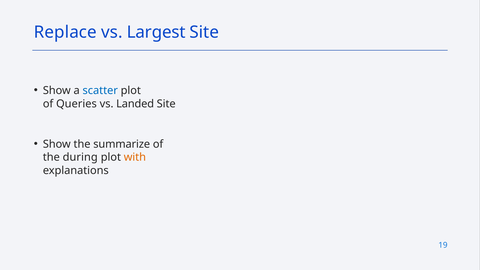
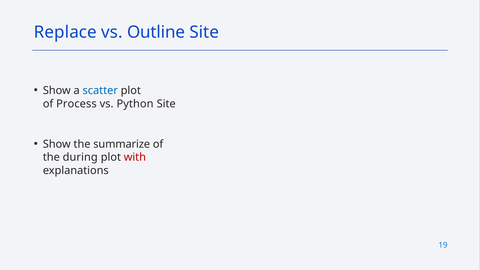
Largest: Largest -> Outline (156, 32)
Queries: Queries -> Process (76, 104)
Landed: Landed -> Python (135, 104)
with colour: orange -> red (135, 157)
